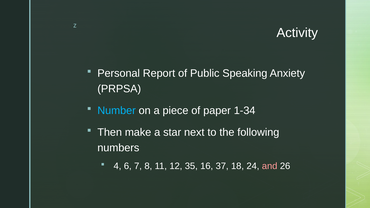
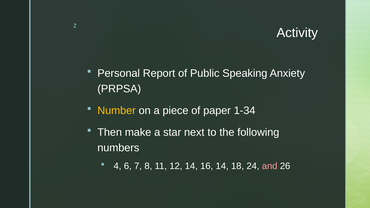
Number colour: light blue -> yellow (117, 111)
12 35: 35 -> 14 (191, 166)
16 37: 37 -> 14 (222, 166)
